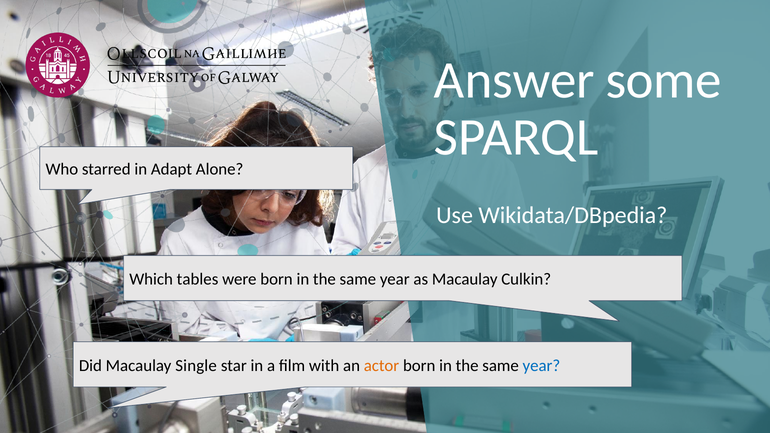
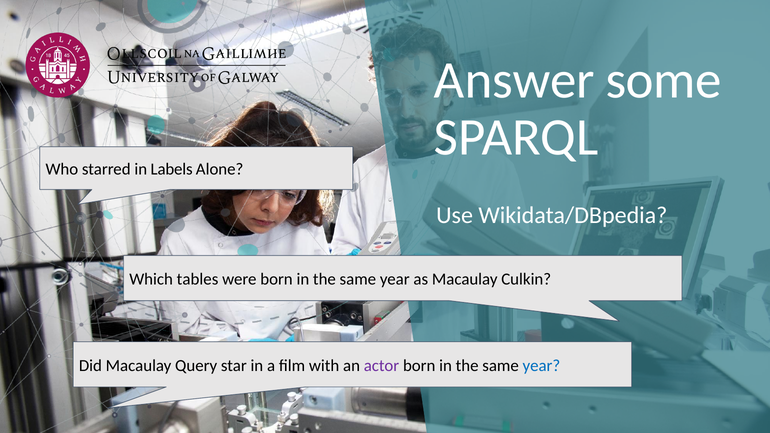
Adapt: Adapt -> Labels (172, 169)
Single: Single -> Query (196, 366)
actor colour: orange -> purple (381, 366)
